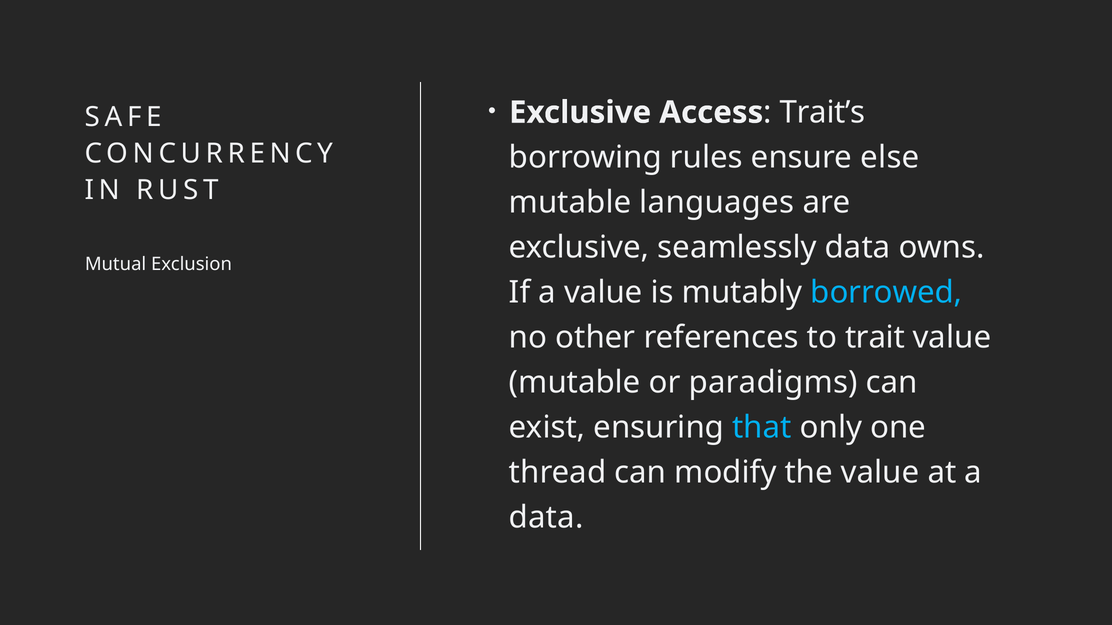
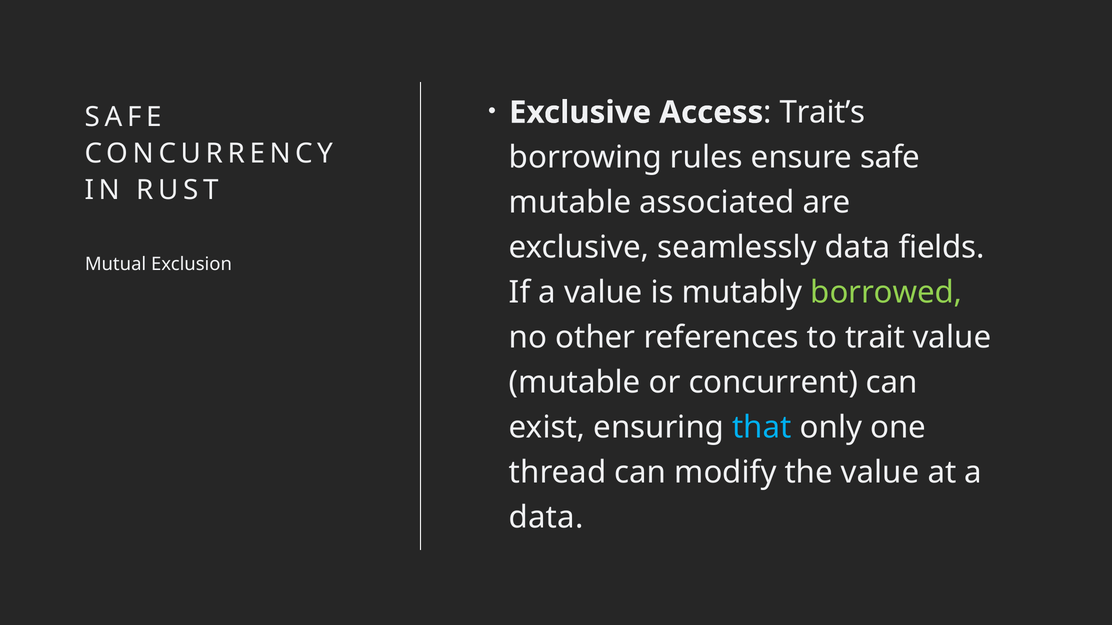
ensure else: else -> safe (890, 158)
languages: languages -> associated (717, 203)
owns: owns -> fields (942, 248)
borrowed colour: light blue -> light green (886, 293)
paradigms: paradigms -> concurrent (773, 383)
